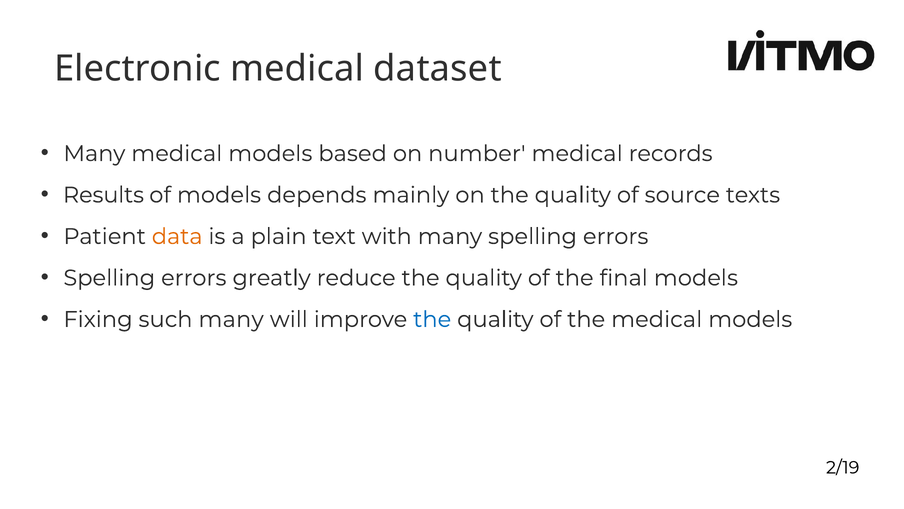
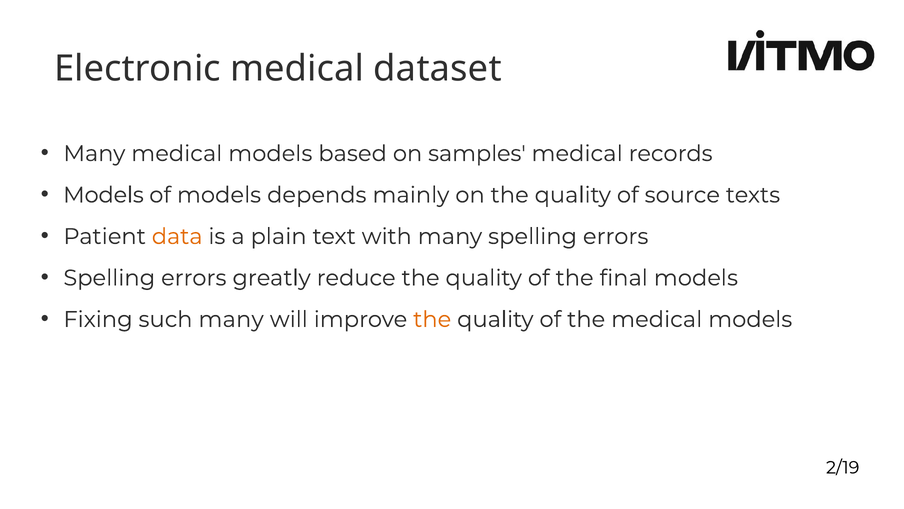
number: number -> samples (477, 153)
Results: Results -> Models (104, 195)
the colour: blue -> orange (432, 319)
